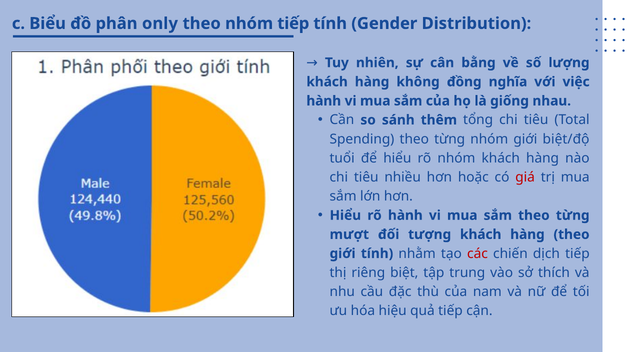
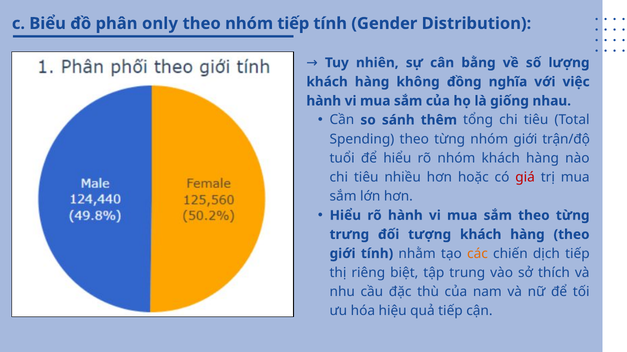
biệt/độ: biệt/độ -> trận/độ (566, 139)
mượt: mượt -> trưng (349, 235)
các colour: red -> orange (477, 254)
